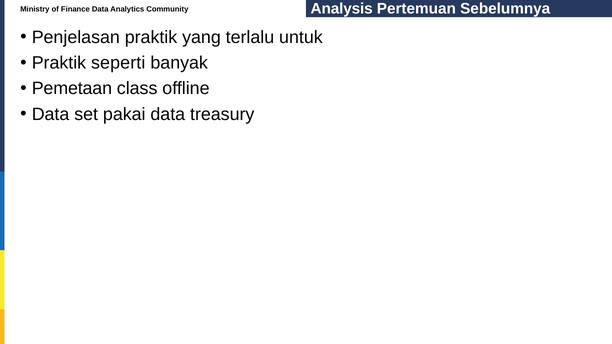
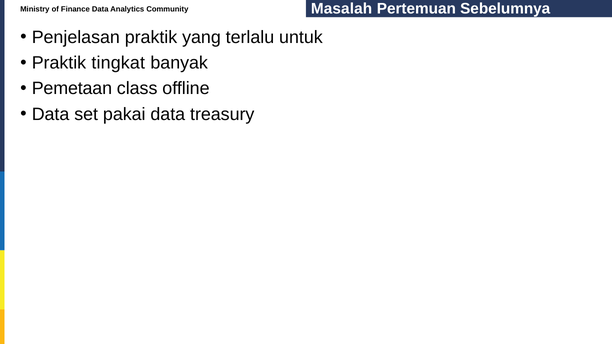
Analysis: Analysis -> Masalah (342, 9)
seperti: seperti -> tingkat (118, 63)
